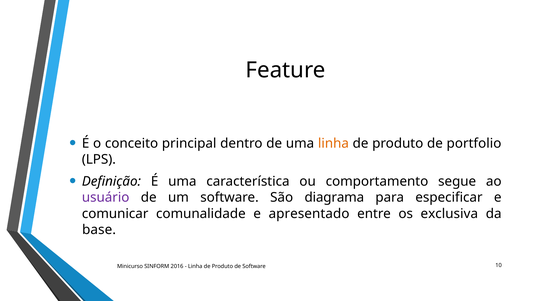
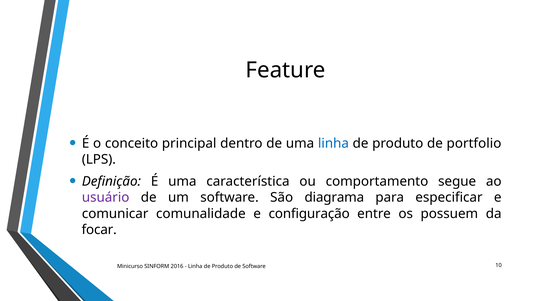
linha colour: orange -> blue (333, 144)
apresentado: apresentado -> configuração (309, 214)
exclusiva: exclusiva -> possuem (449, 214)
base: base -> focar (99, 230)
